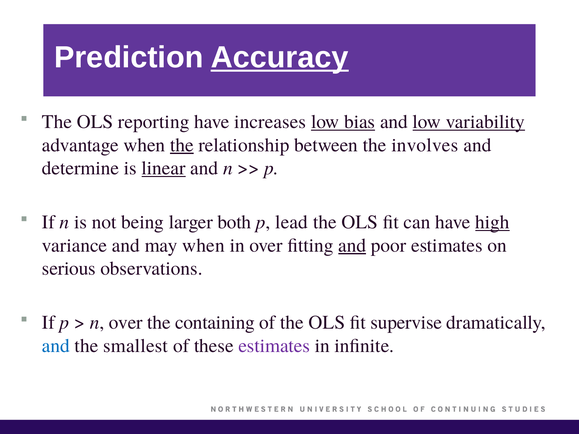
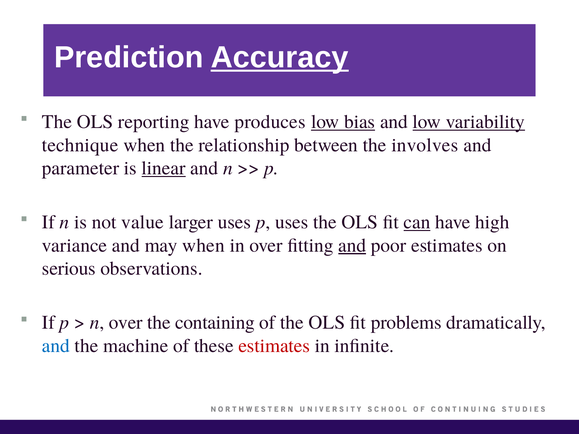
increases: increases -> produces (270, 122)
advantage: advantage -> technique (80, 145)
the underline: present -> none (182, 145)
determine: determine -> parameter (81, 168)
being: being -> value (143, 222)
larger both: both -> uses (234, 222)
p lead: lead -> uses (292, 222)
can underline: none -> present (417, 222)
high underline: present -> none (492, 222)
supervise: supervise -> problems (406, 323)
smallest: smallest -> machine (136, 346)
estimates colour: purple -> red (274, 346)
